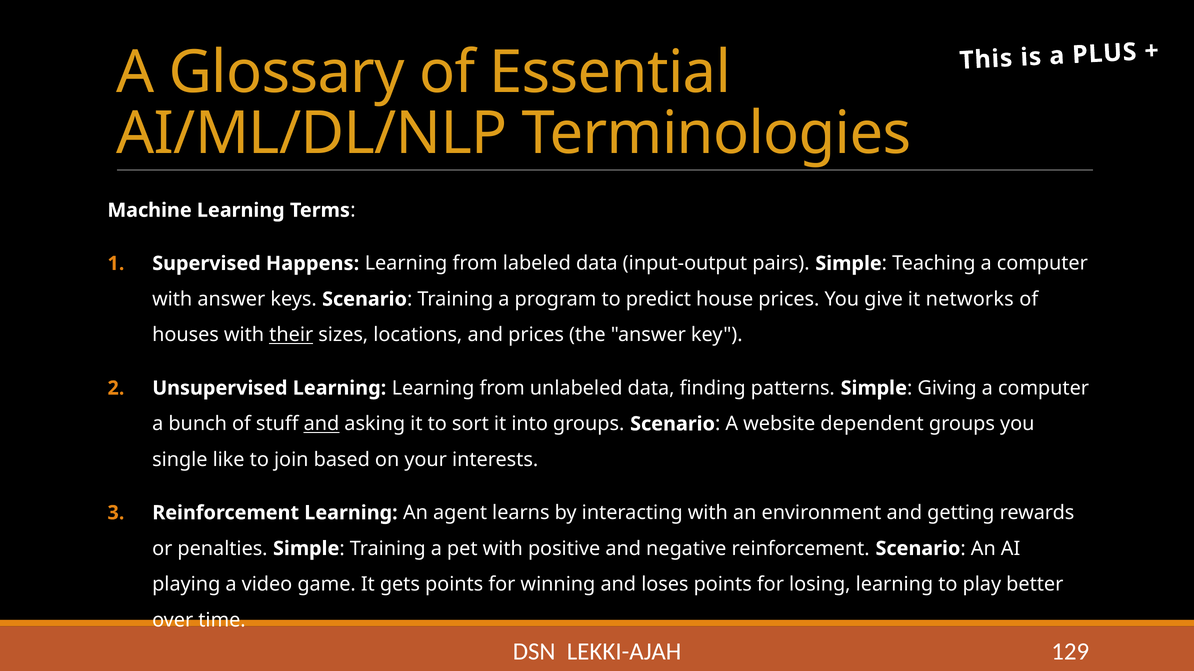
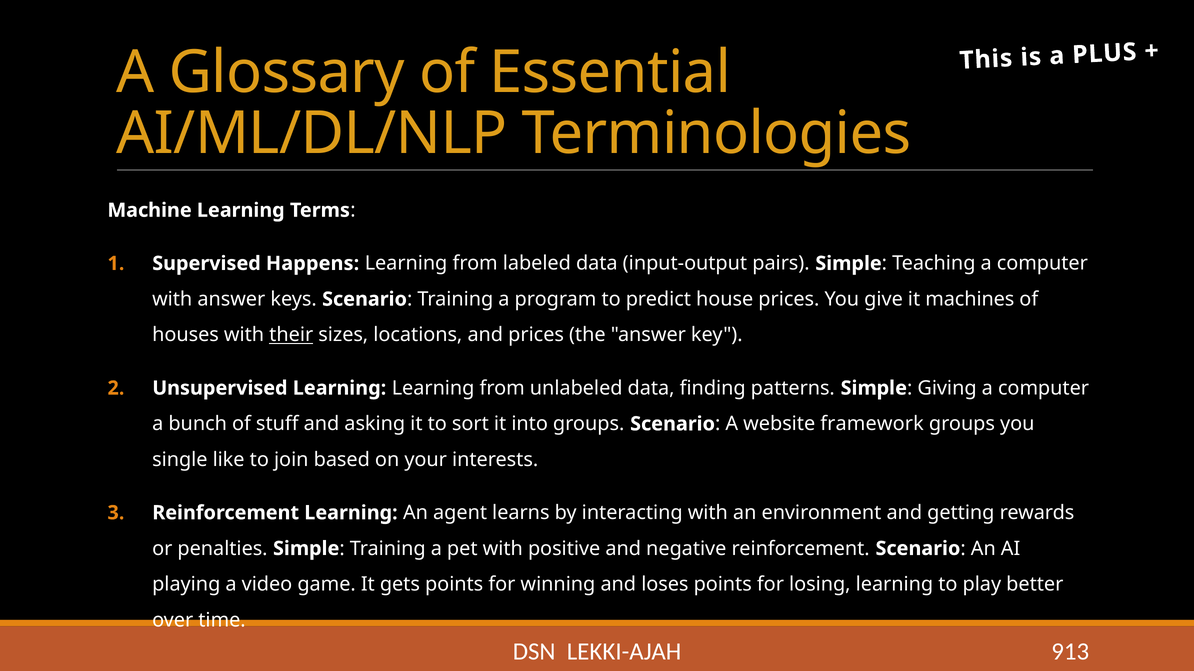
networks: networks -> machines (970, 299)
and underline: present -> none (321, 424)
dependent: dependent -> framework (872, 424)
129: 129 -> 913 (1070, 652)
